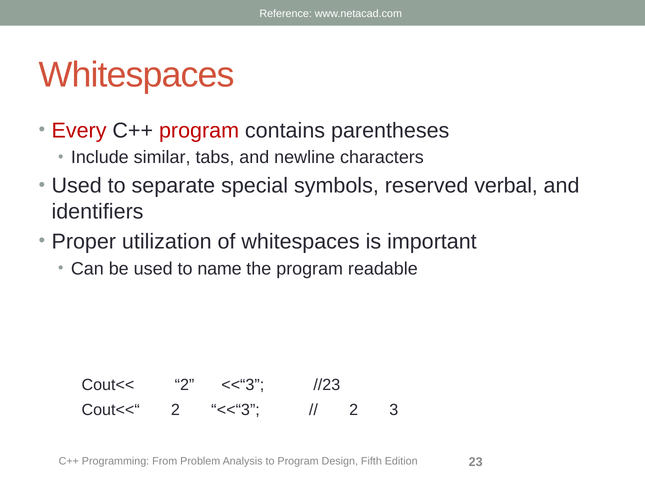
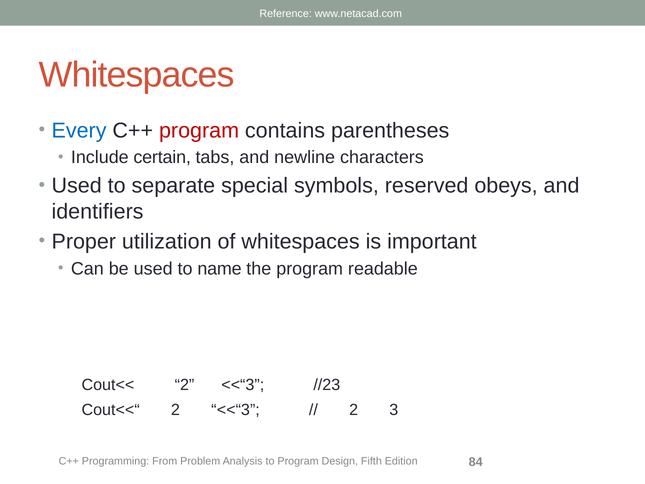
Every colour: red -> blue (79, 131)
similar: similar -> certain (162, 157)
verbal: verbal -> obeys (506, 186)
23: 23 -> 84 (476, 462)
